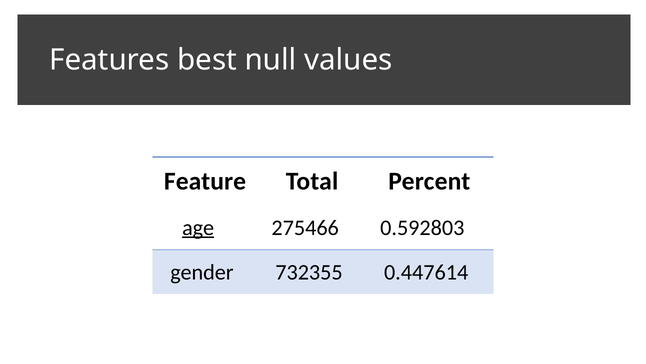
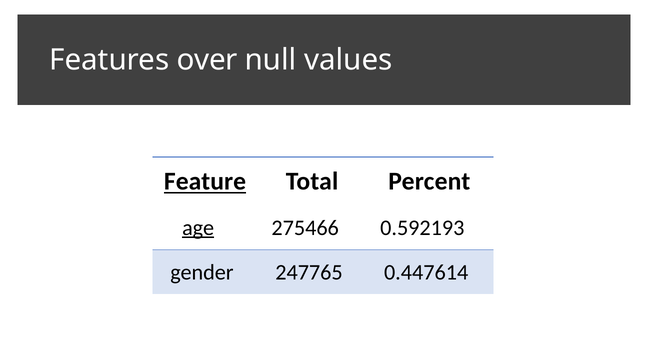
best: best -> over (207, 60)
Feature underline: none -> present (205, 181)
0.592803: 0.592803 -> 0.592193 (422, 227)
732355: 732355 -> 247765 (309, 272)
